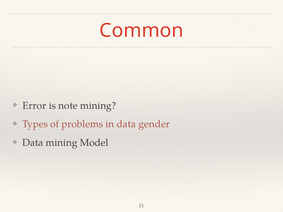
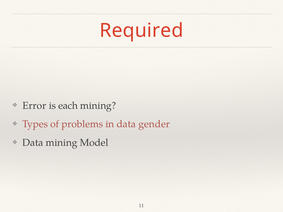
Common: Common -> Required (141, 31)
note: note -> each (68, 106)
